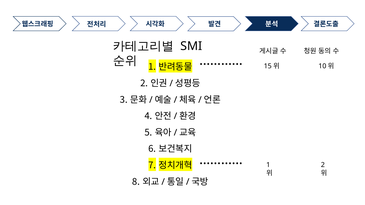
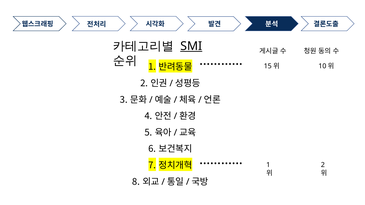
SMI underline: none -> present (191, 46)
